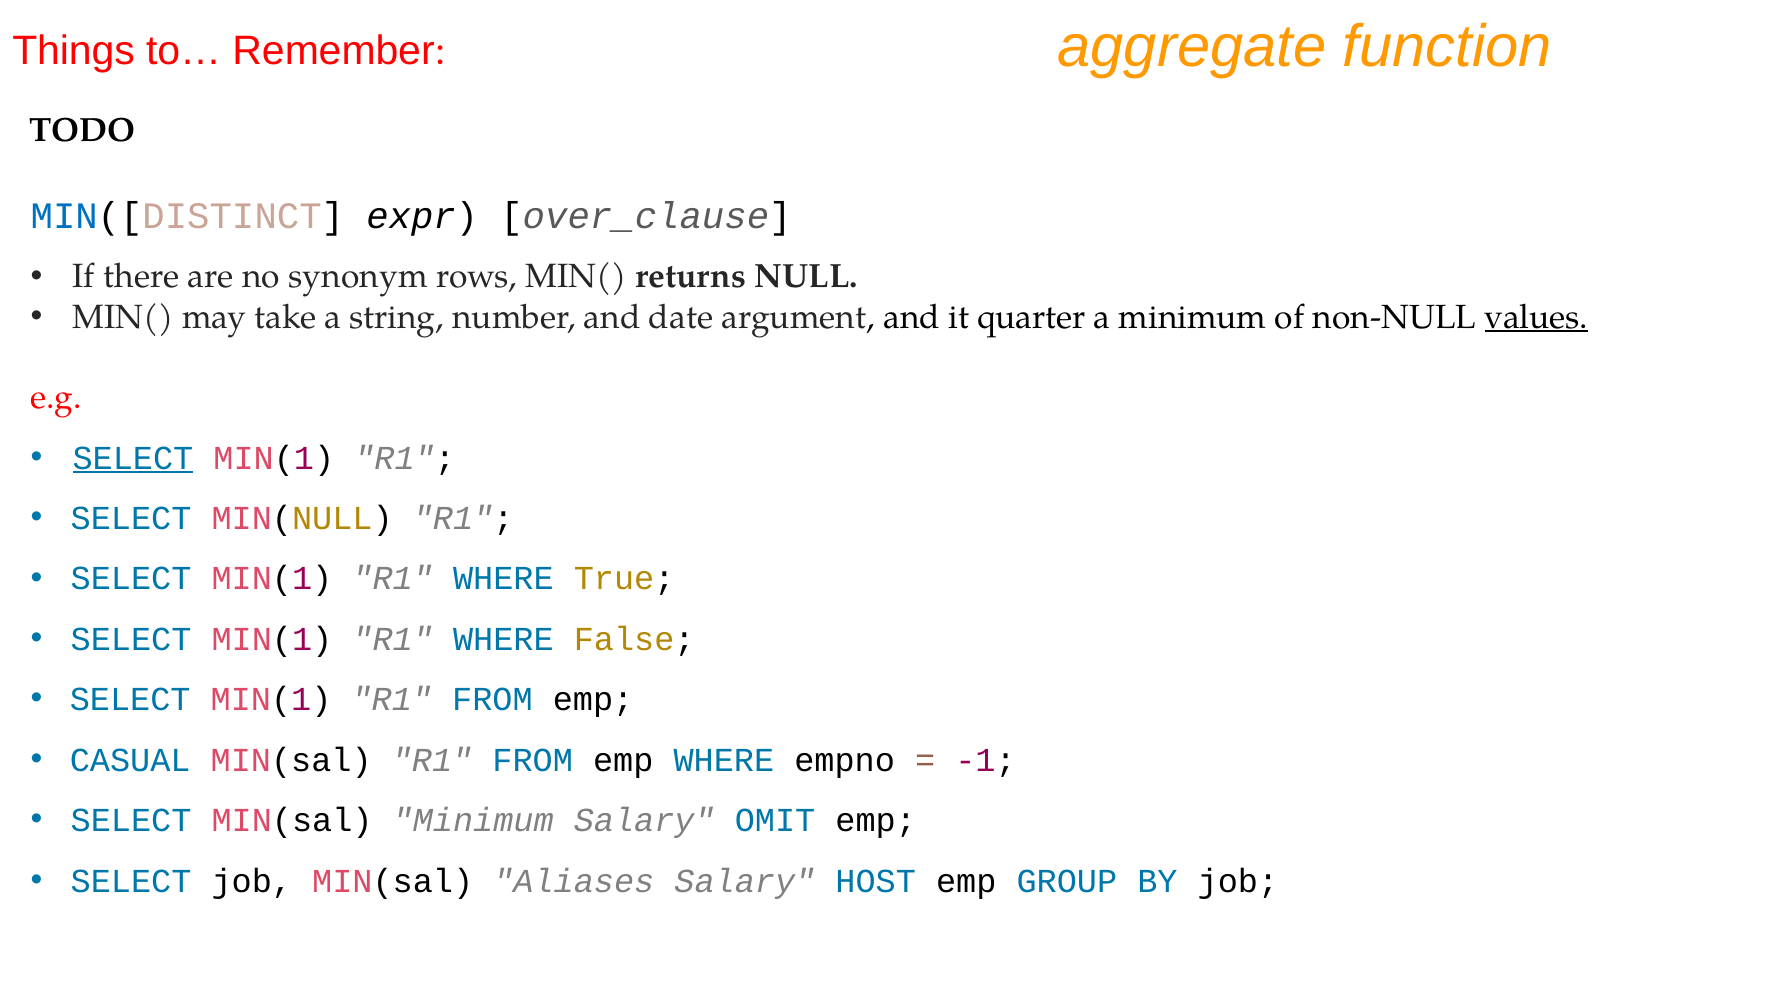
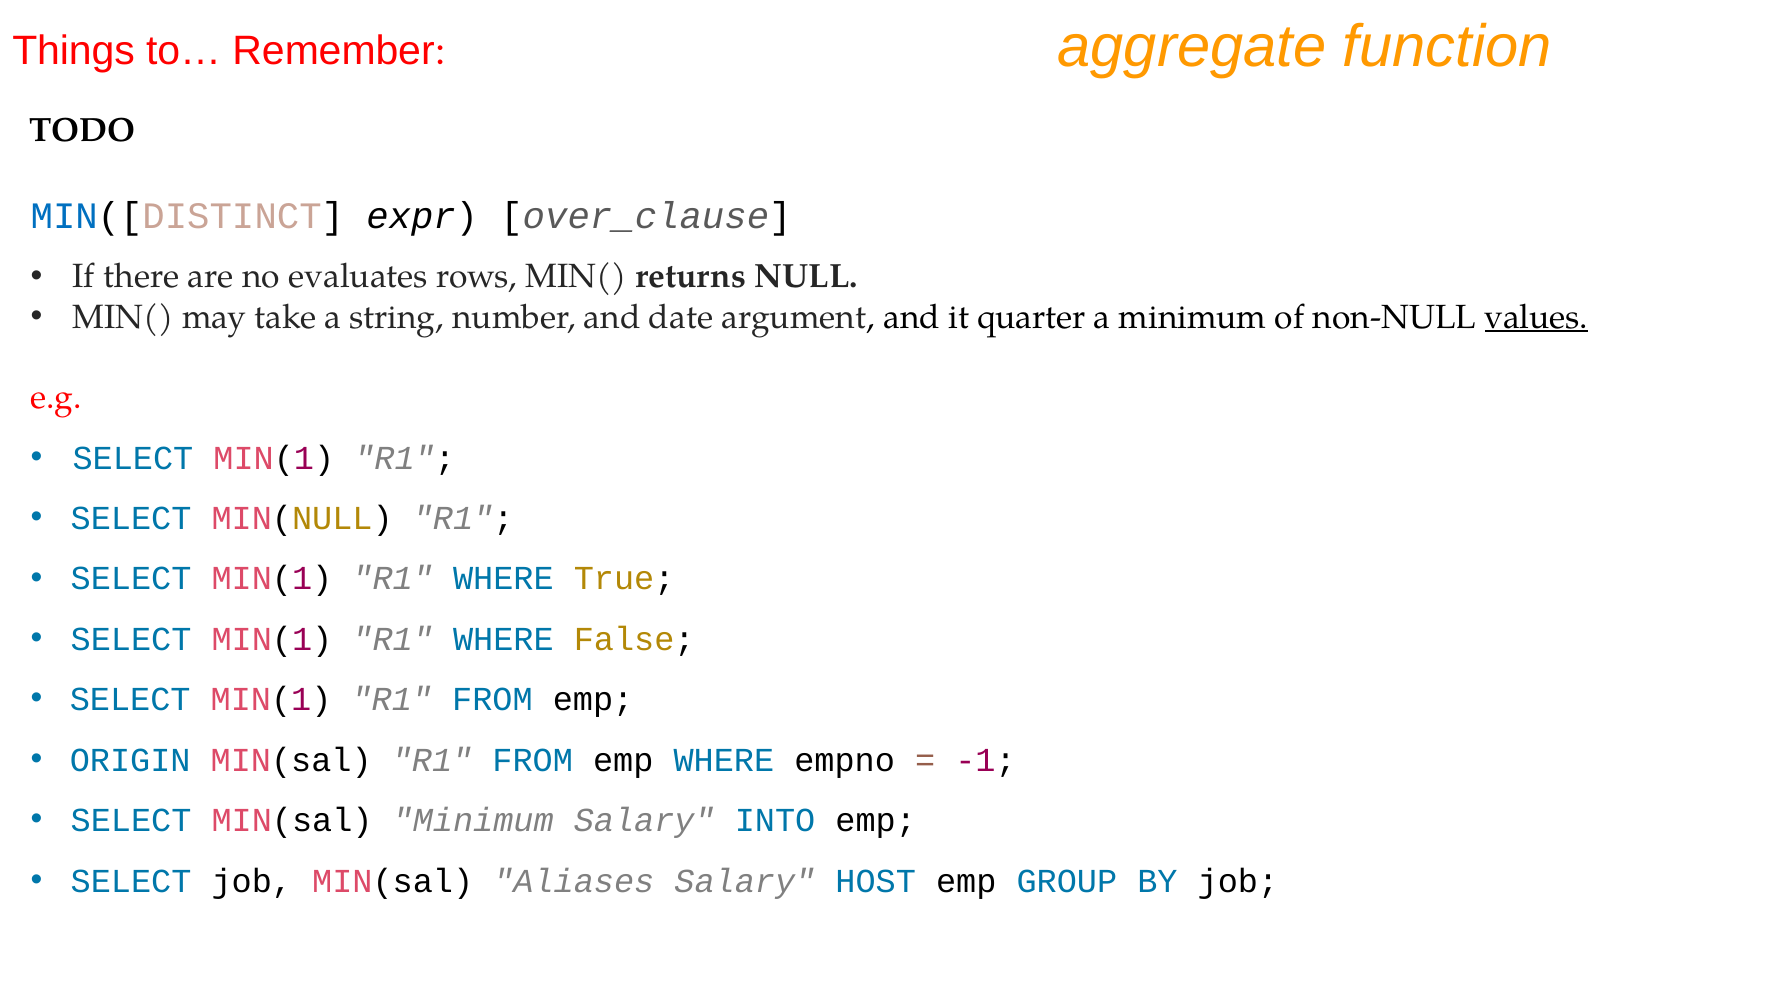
synonym: synonym -> evaluates (358, 277)
SELECT underline: present -> none (133, 458)
CASUAL: CASUAL -> ORIGIN (130, 760)
OMIT: OMIT -> INTO (775, 820)
